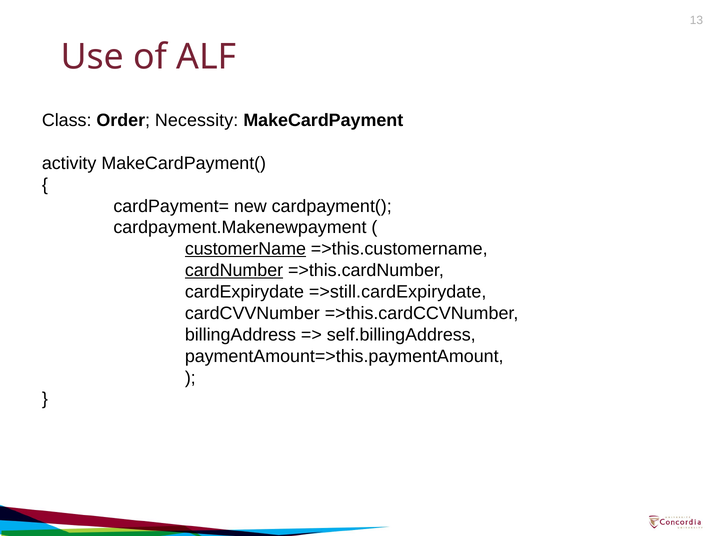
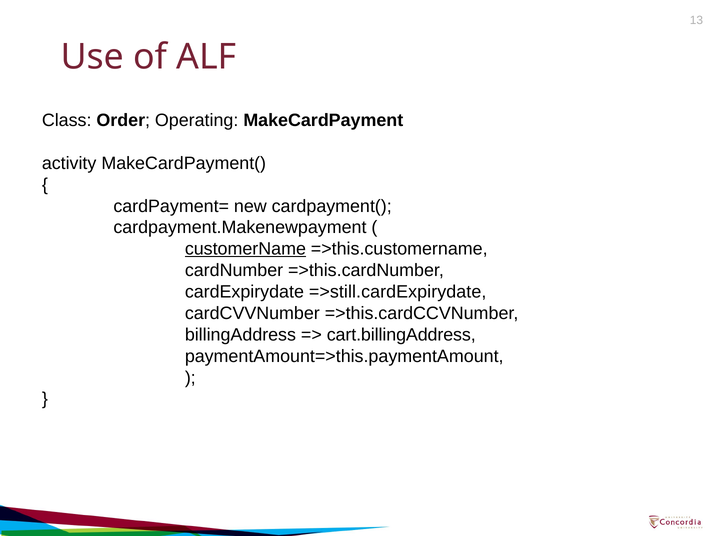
Necessity: Necessity -> Operating (197, 120)
cardNumber underline: present -> none (234, 271)
self.billingAddress: self.billingAddress -> cart.billingAddress (401, 335)
